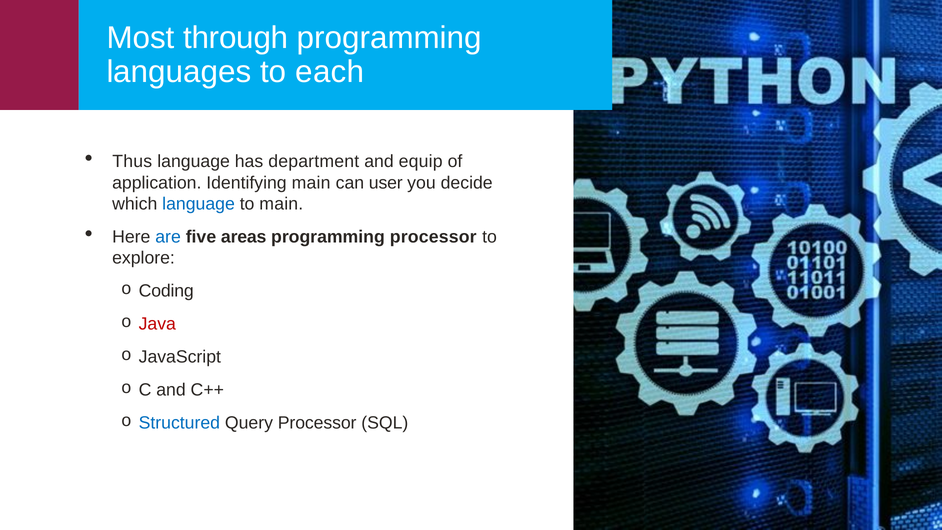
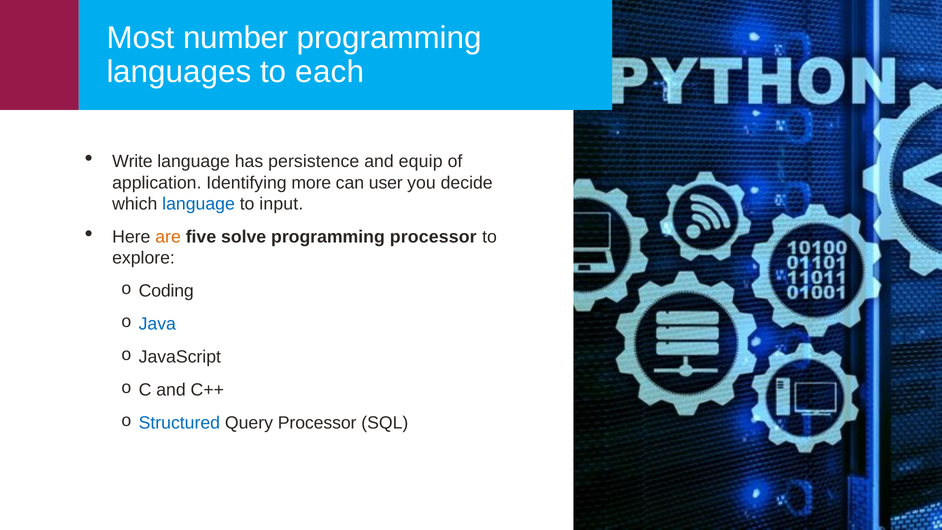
through: through -> number (236, 38)
Thus: Thus -> Write (132, 161)
department: department -> persistence (314, 161)
Identifying main: main -> more (311, 183)
to main: main -> input (281, 204)
are colour: blue -> orange (168, 237)
areas: areas -> solve (244, 237)
Java colour: red -> blue (157, 324)
